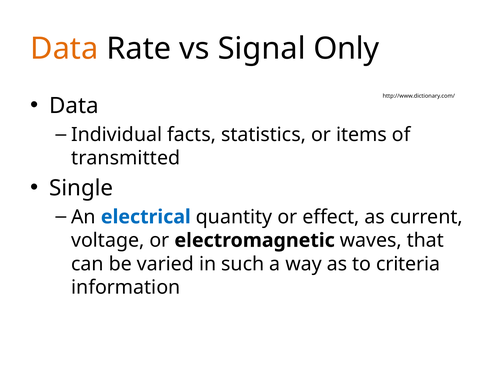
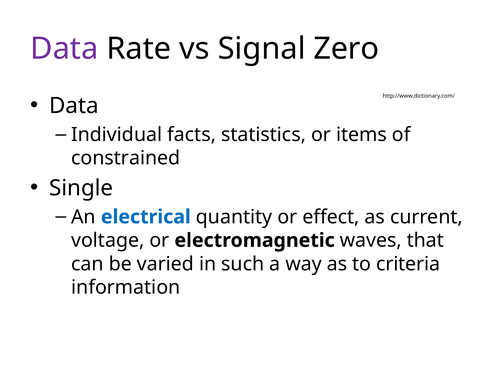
Data colour: orange -> purple (64, 49)
Only: Only -> Zero (346, 49)
transmitted: transmitted -> constrained (126, 158)
